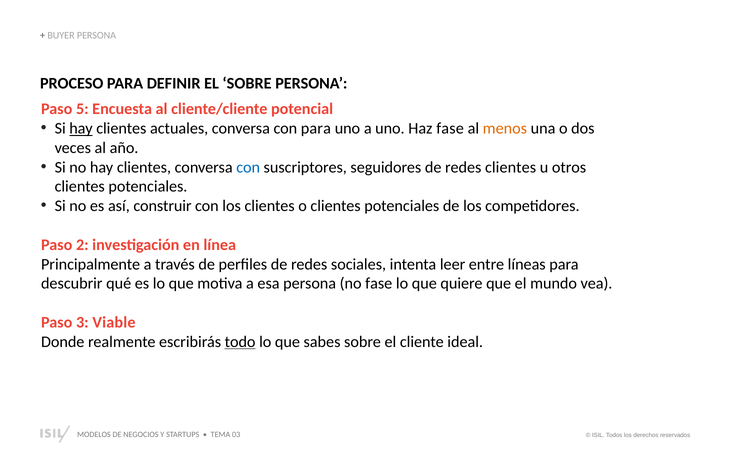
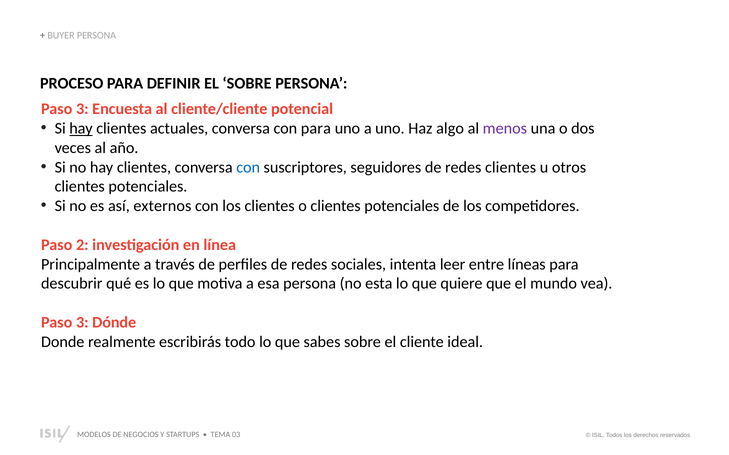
5: 5 -> 3 (82, 109)
Haz fase: fase -> algo (450, 129)
menos colour: orange -> purple (505, 129)
construir: construir -> externos (162, 206)
no fase: fase -> esta (379, 284)
Viable: Viable -> Dónde (114, 323)
todo underline: present -> none (240, 342)
